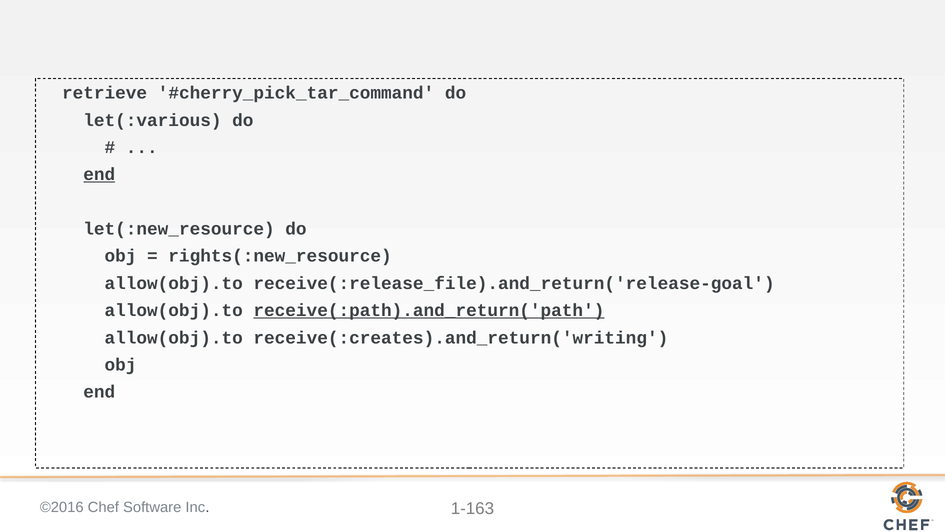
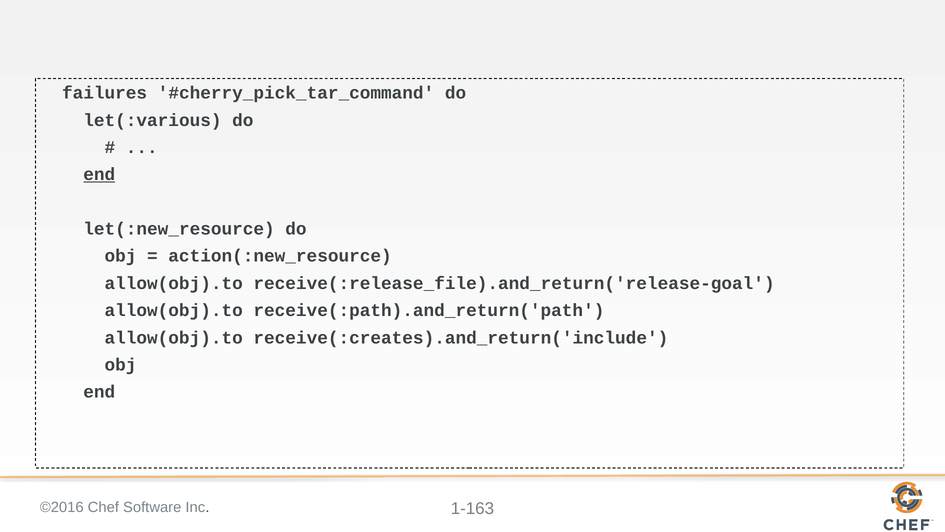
retrieve: retrieve -> failures (105, 93)
rights(:new_resource: rights(:new_resource -> action(:new_resource (280, 256)
receive(:path).and_return('path underline: present -> none (429, 310)
receive(:creates).and_return('writing: receive(:creates).and_return('writing -> receive(:creates).and_return('include (461, 337)
